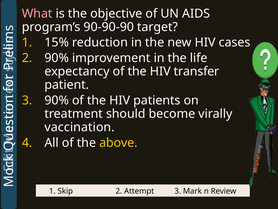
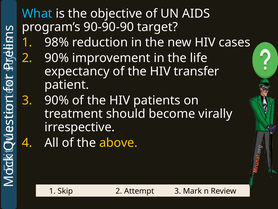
What colour: pink -> light blue (37, 13)
15%: 15% -> 98% (57, 42)
vaccination: vaccination -> irrespective (80, 127)
